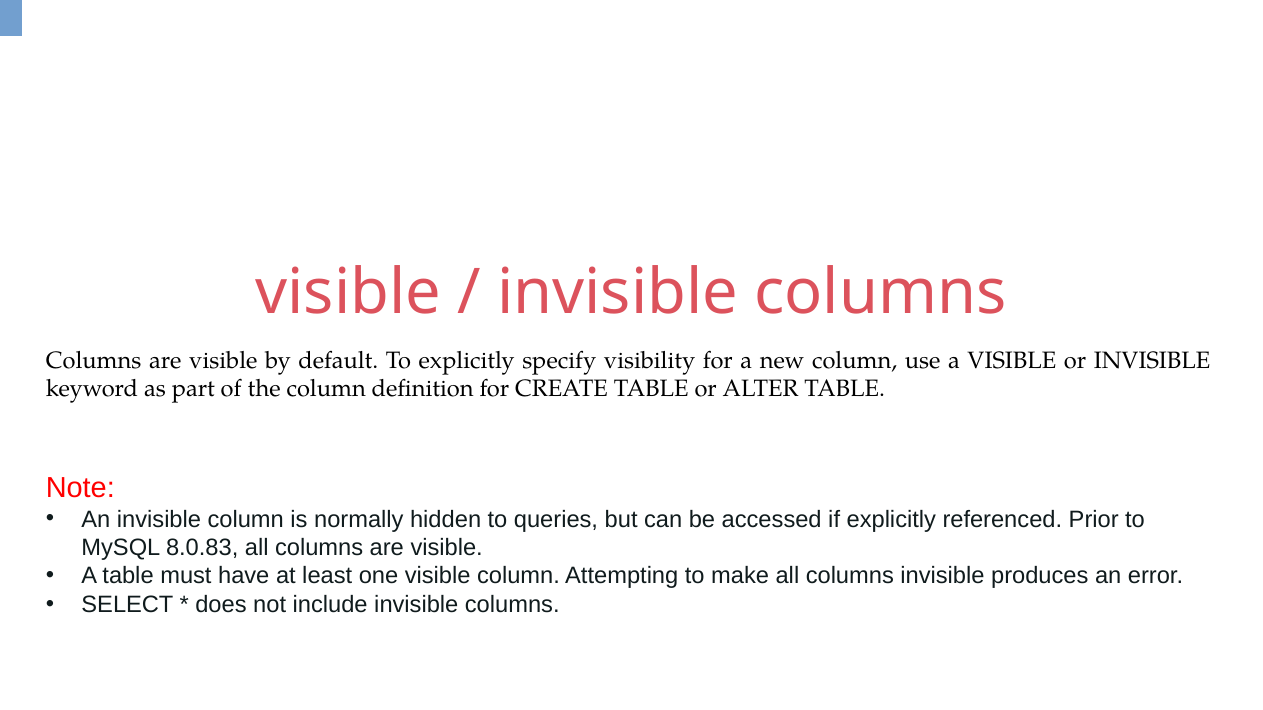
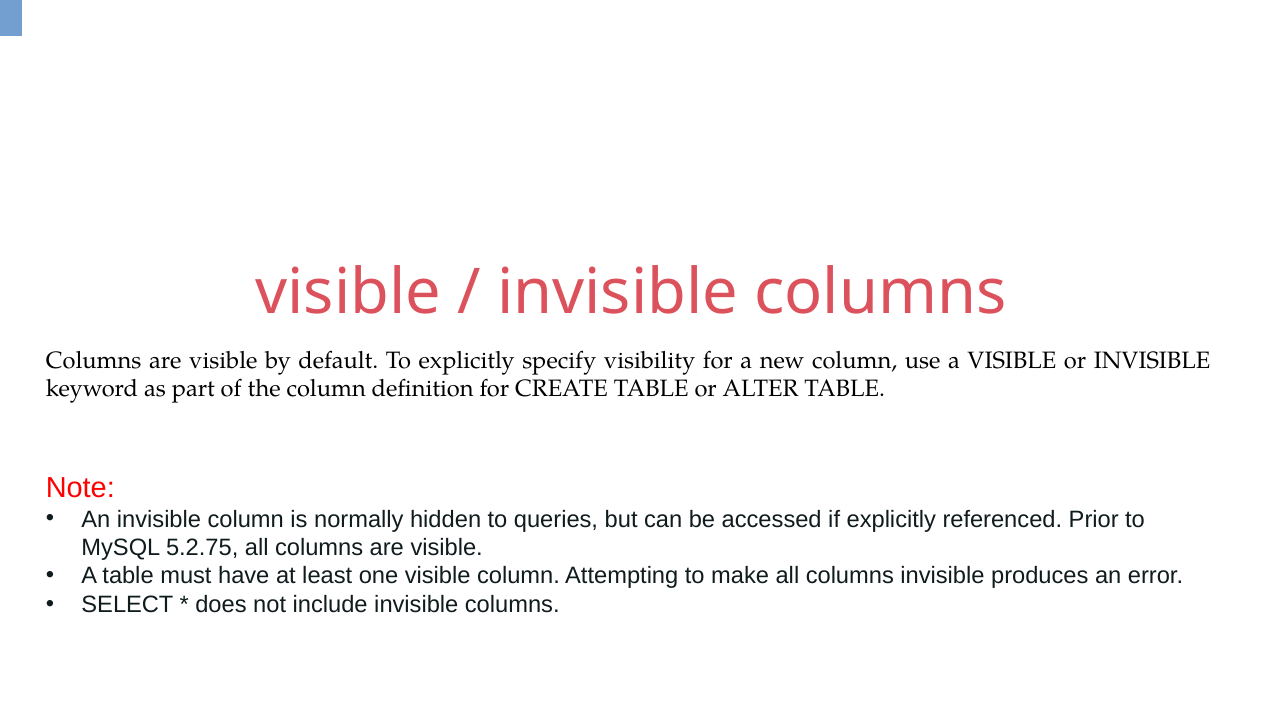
8.0.83: 8.0.83 -> 5.2.75 (202, 548)
